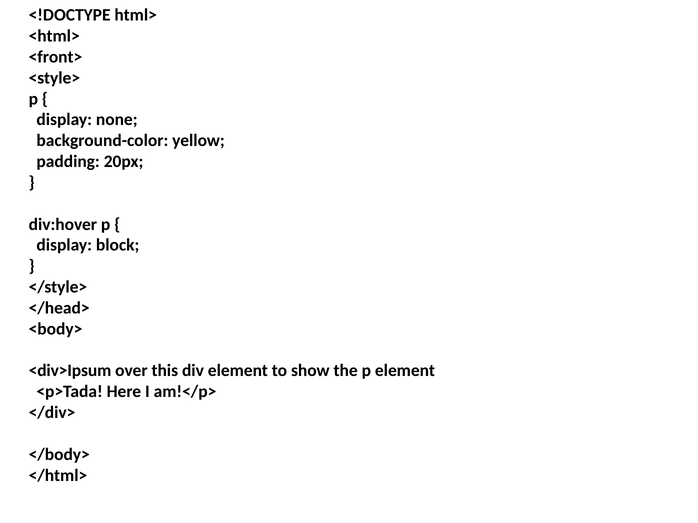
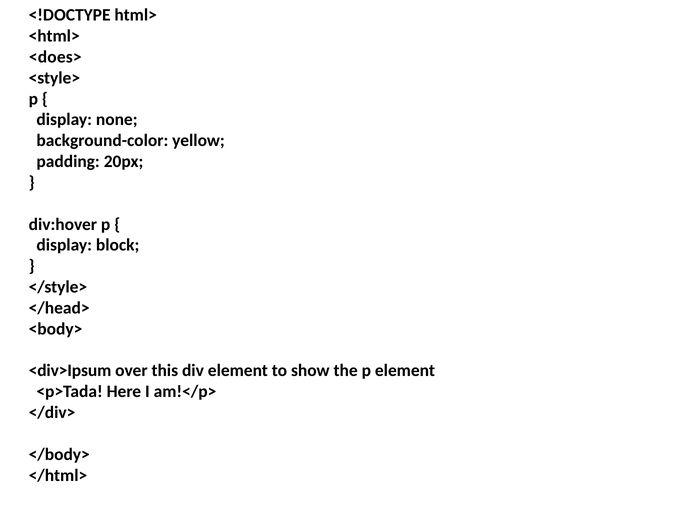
<front>: <front> -> <does> (55, 57)
